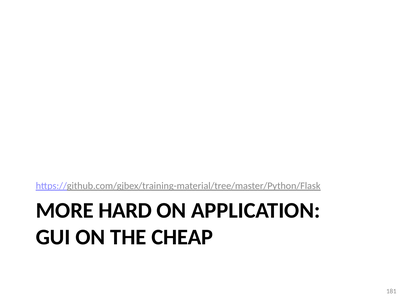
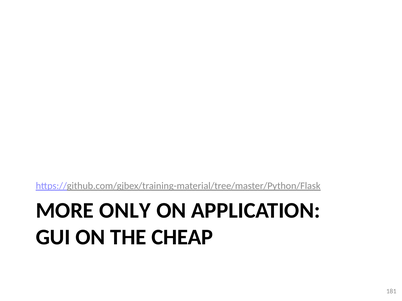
HARD: HARD -> ONLY (125, 211)
